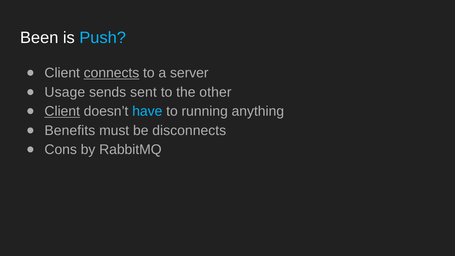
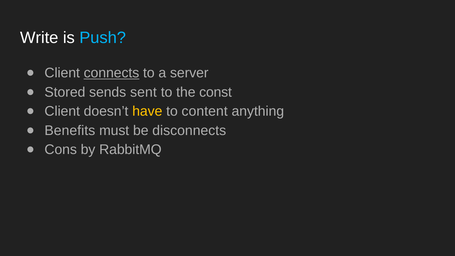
Been: Been -> Write (39, 38)
Usage: Usage -> Stored (65, 92)
other: other -> const (216, 92)
Client underline: present -> none (62, 111)
have colour: light blue -> yellow (147, 111)
running: running -> content (205, 111)
